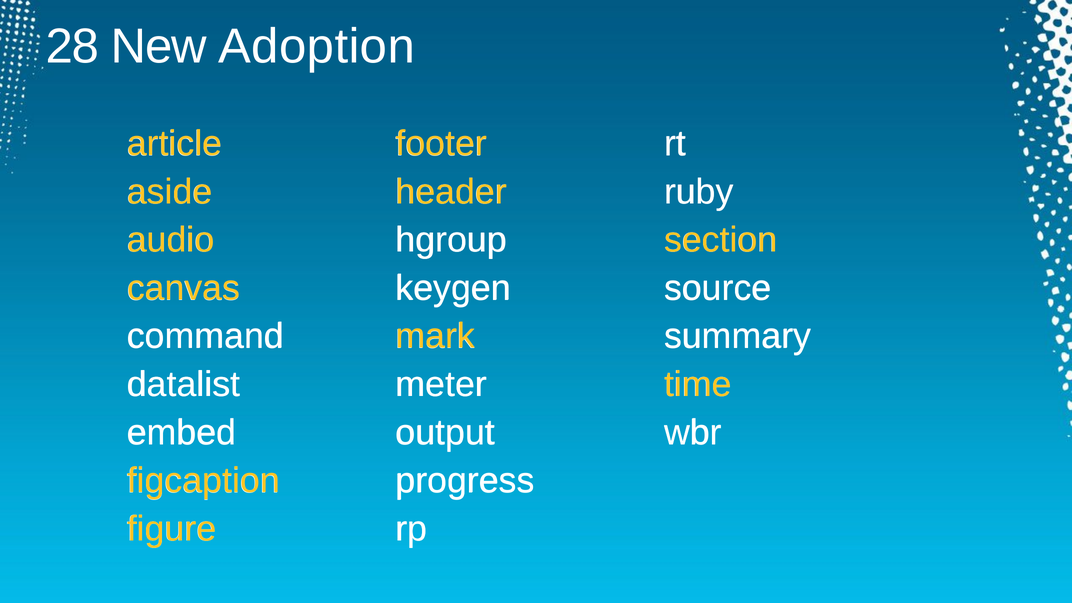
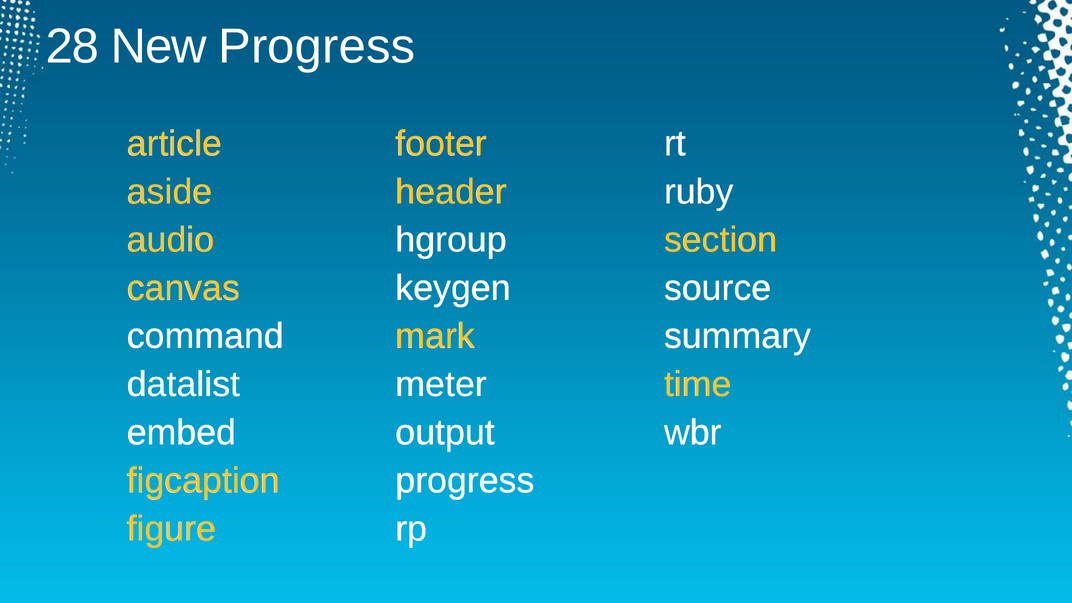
New Adoption: Adoption -> Progress (317, 46)
